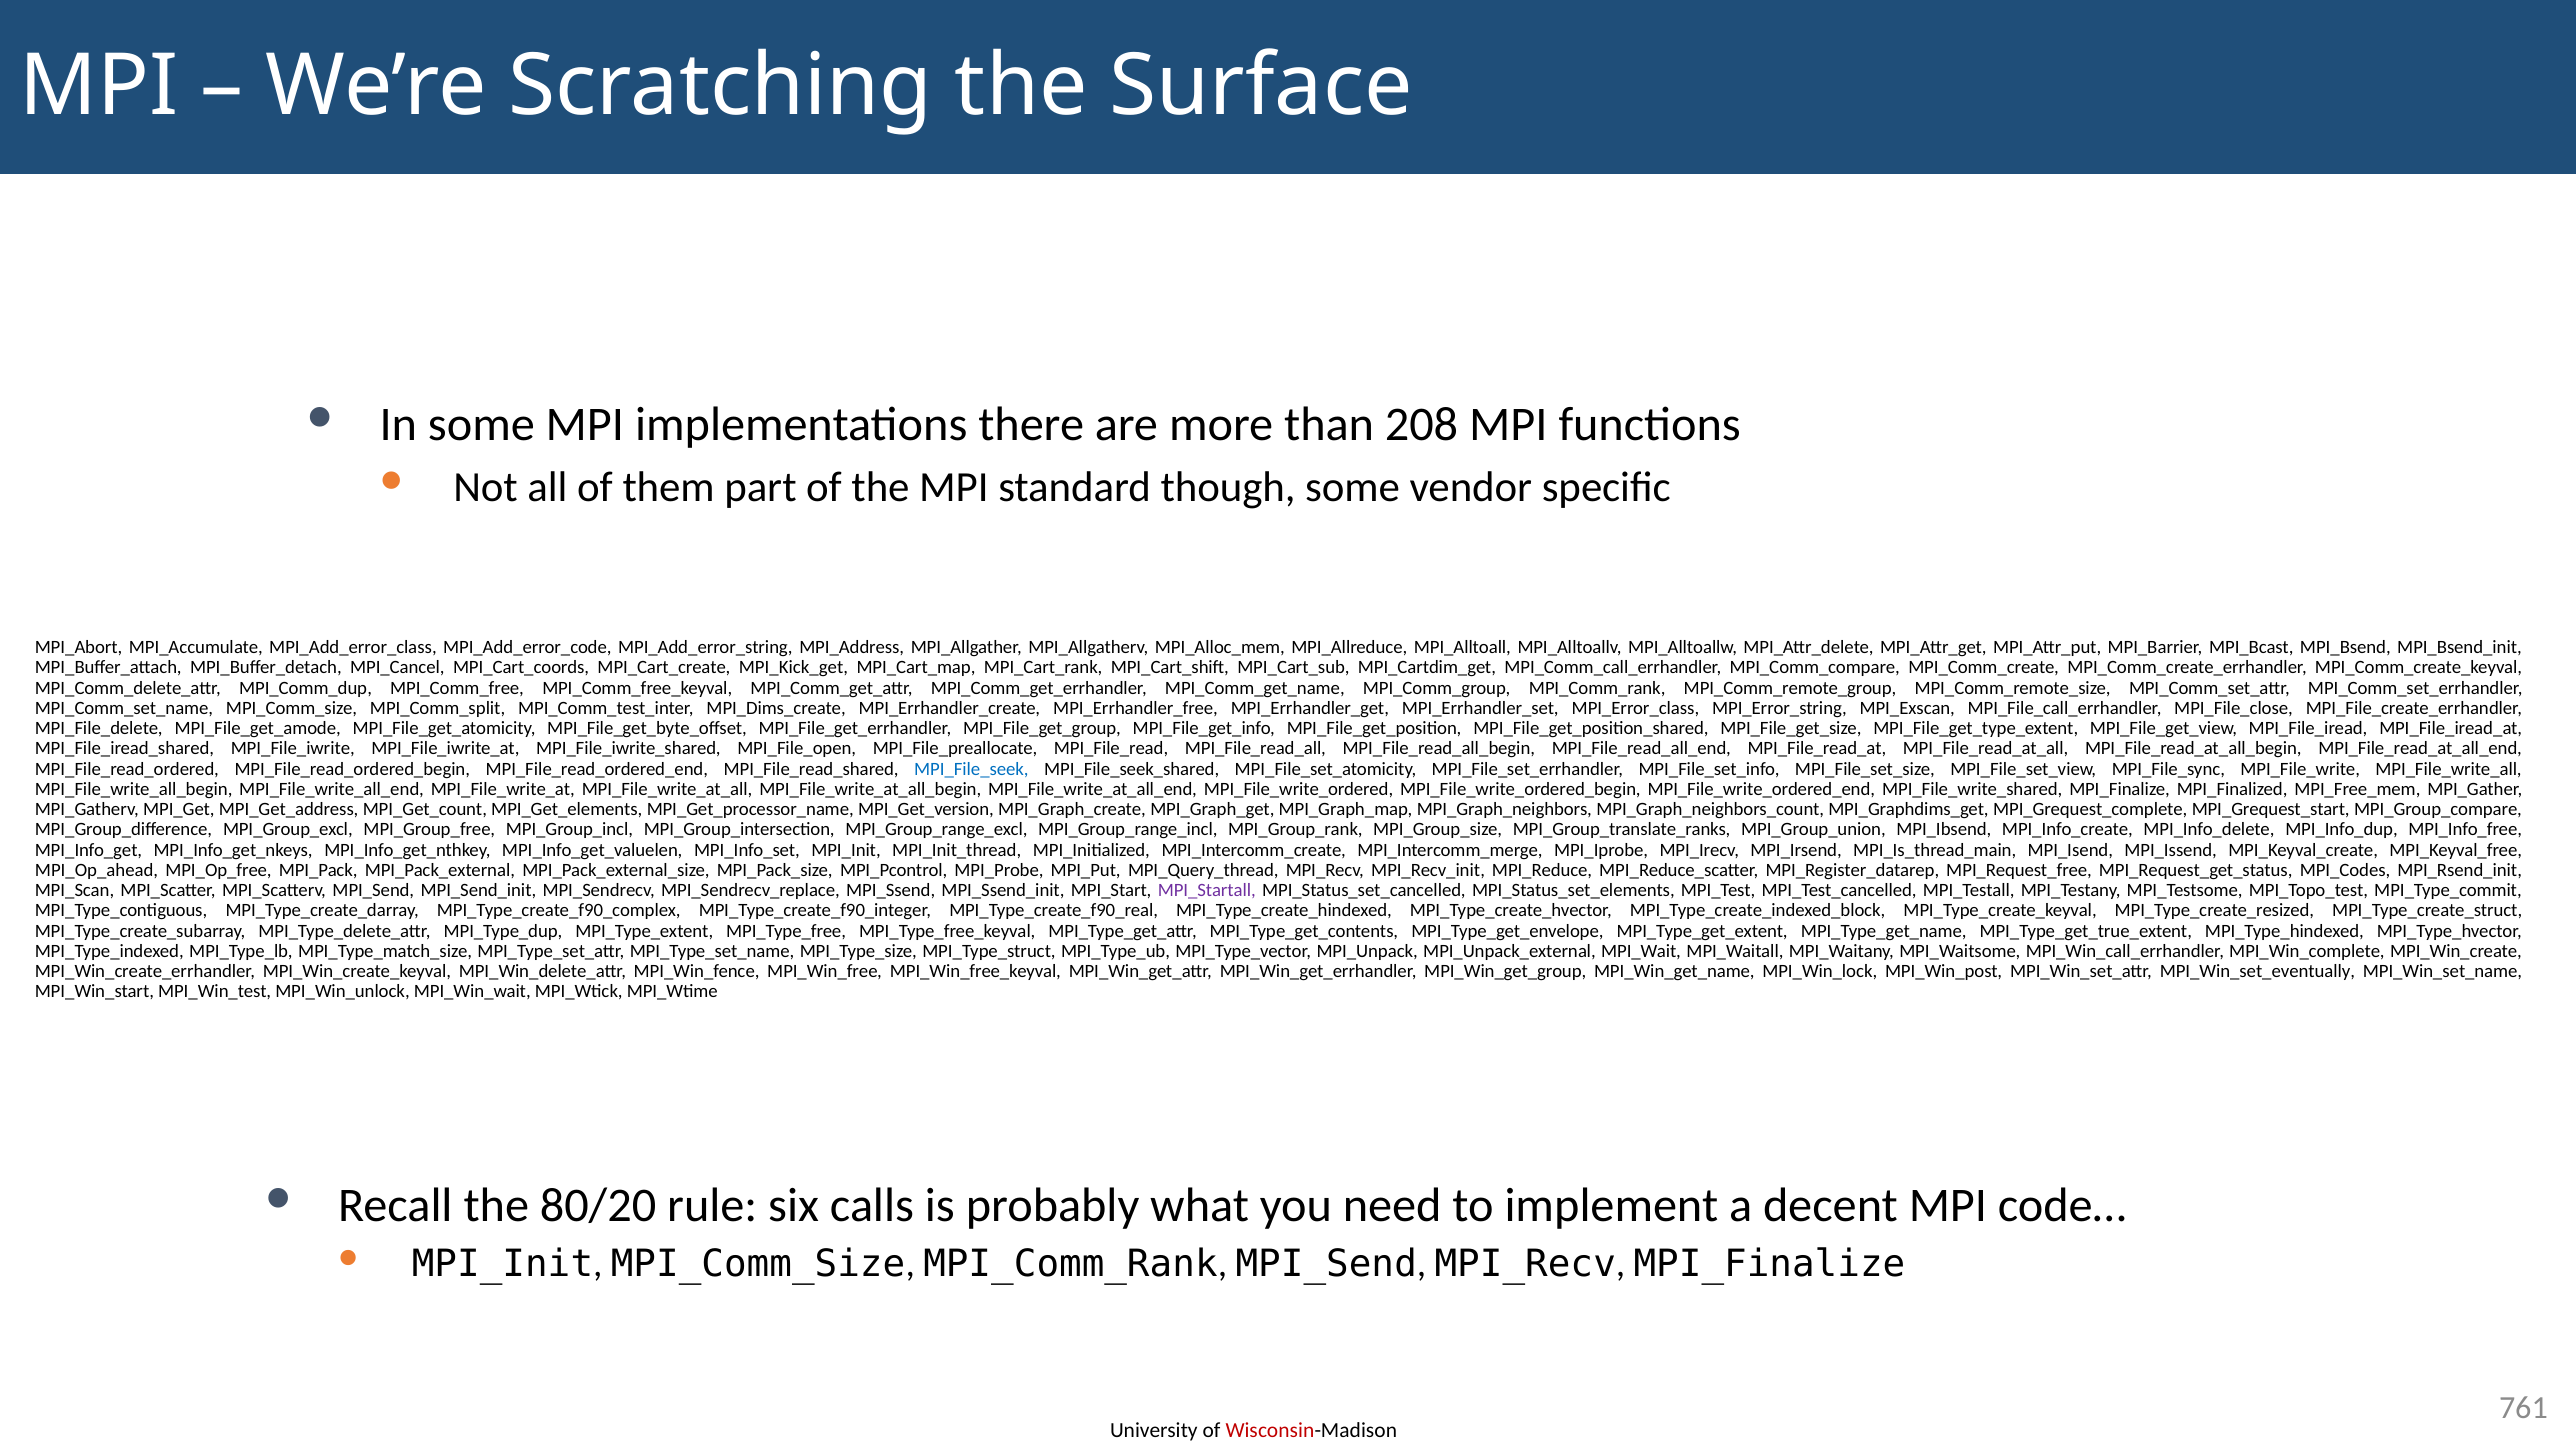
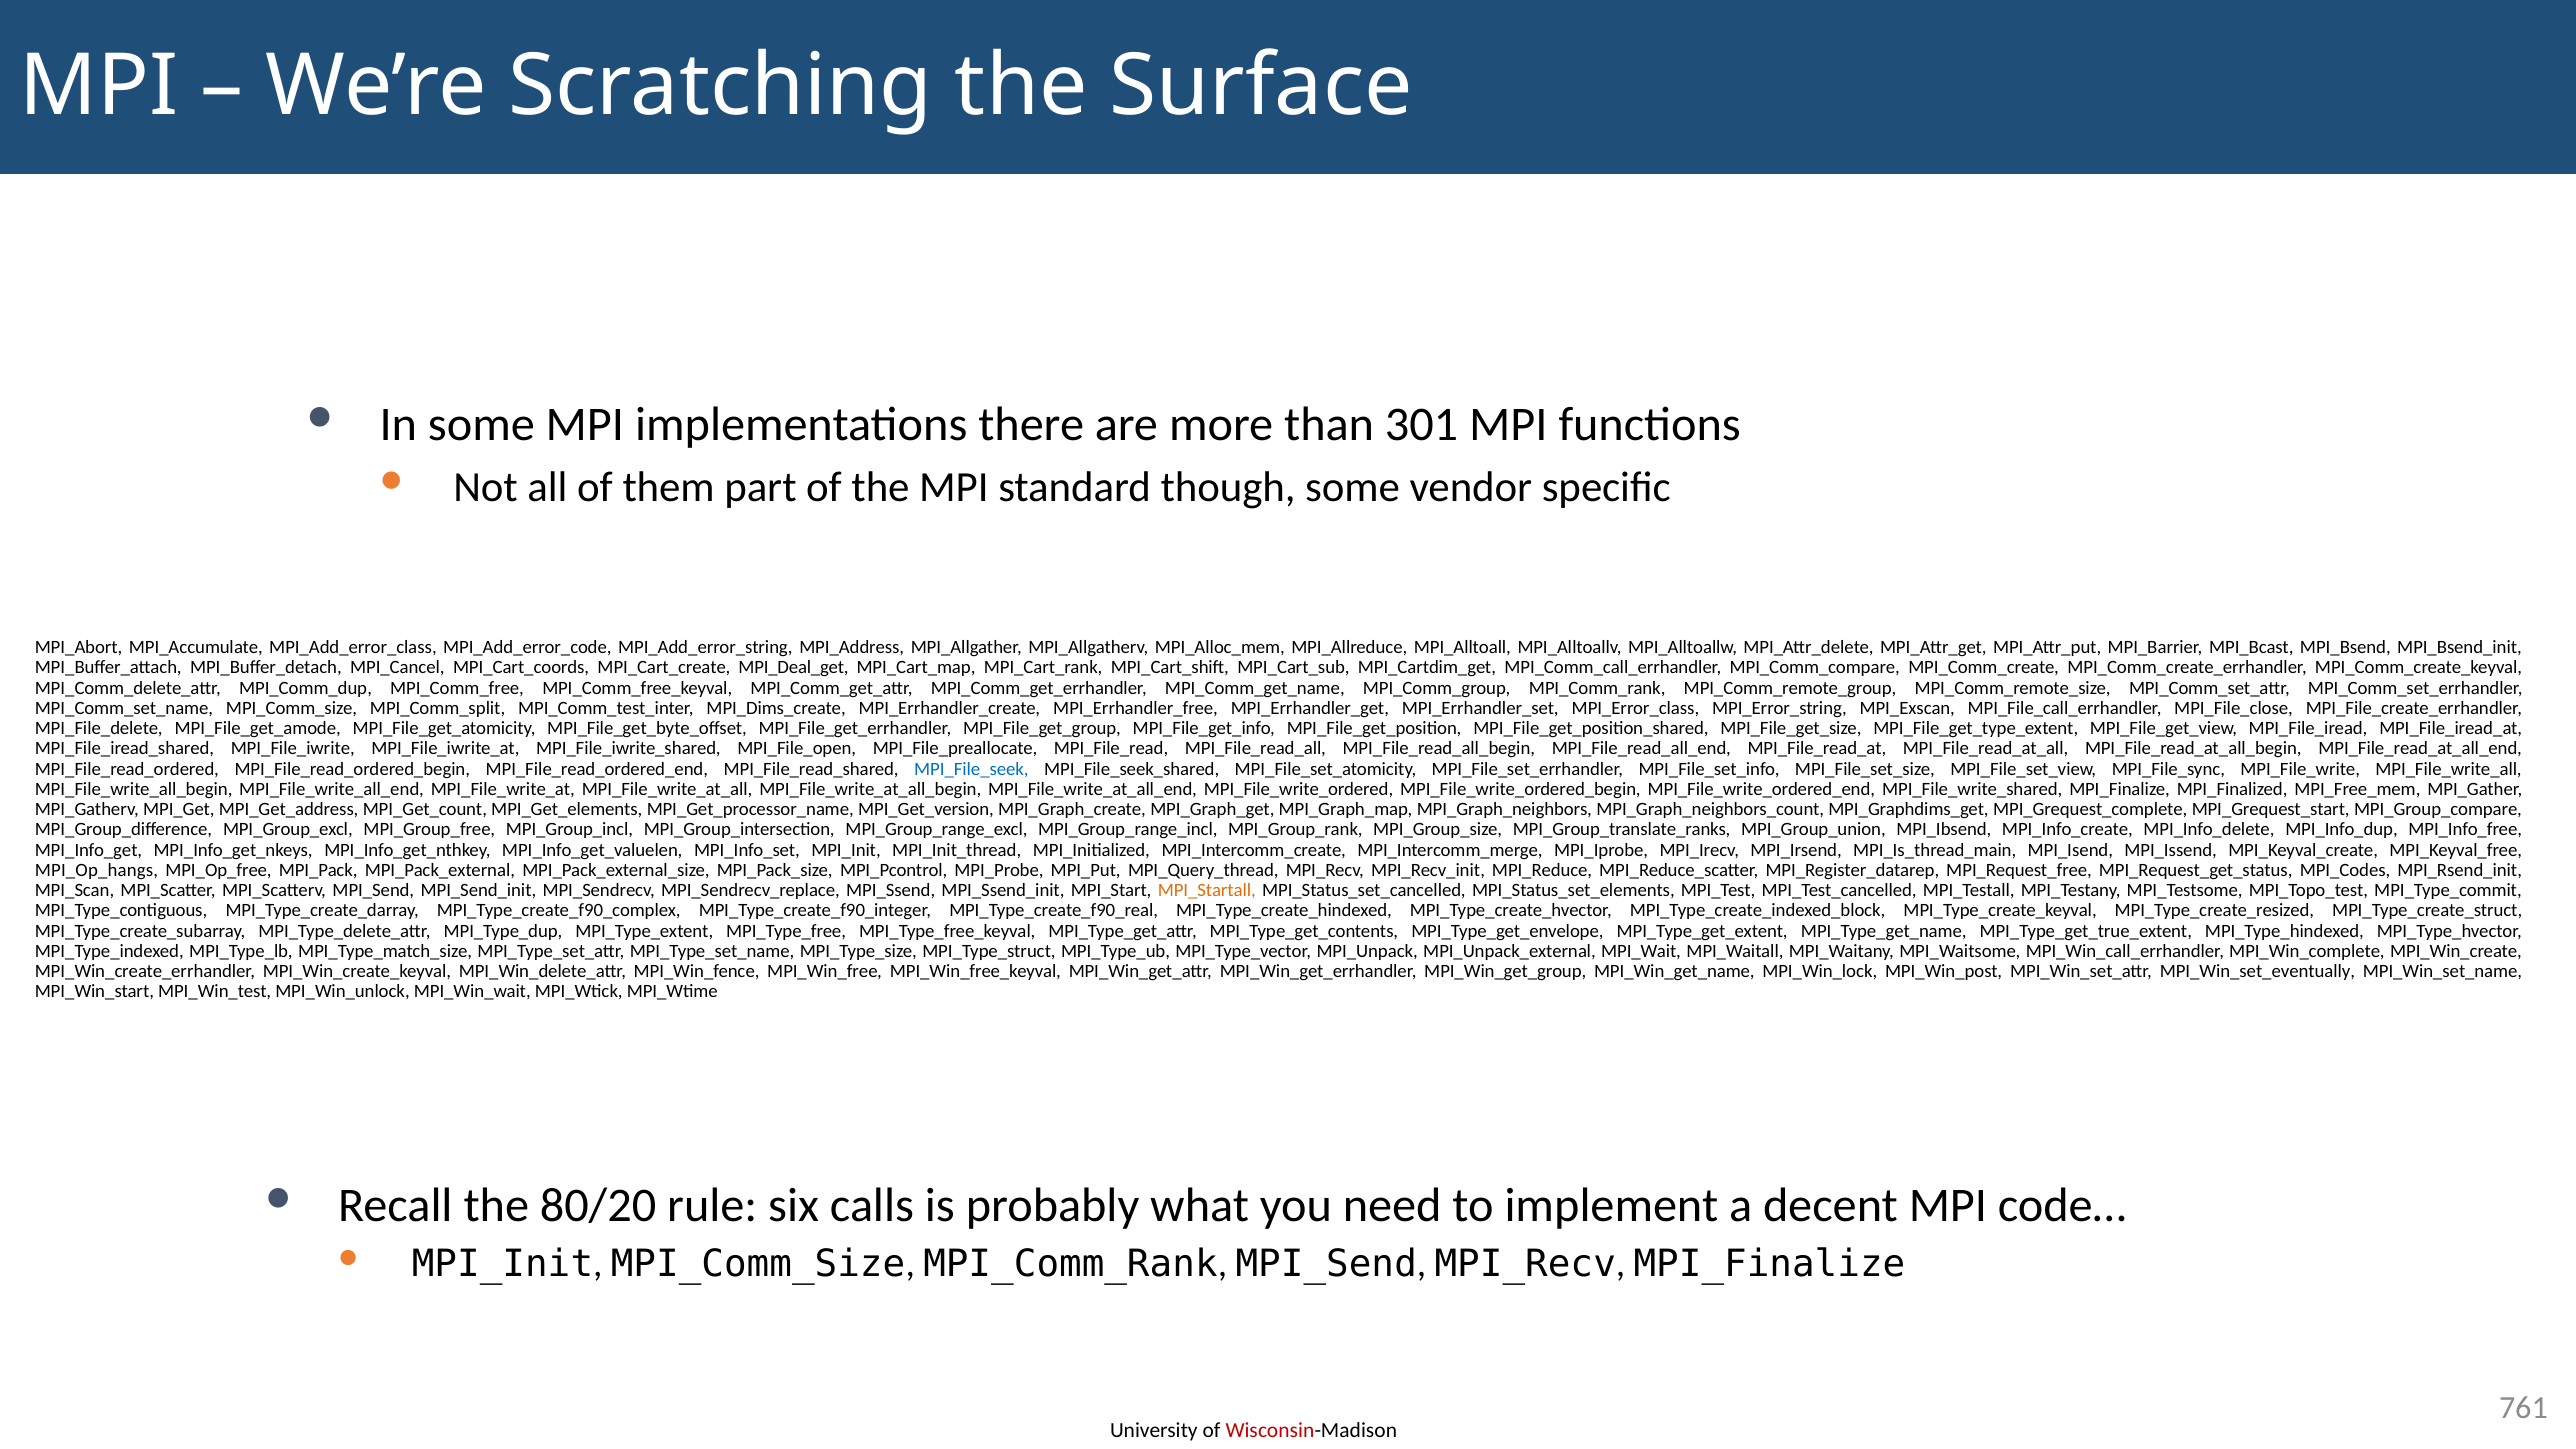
208: 208 -> 301 (1421, 425)
MPI_Kick_get: MPI_Kick_get -> MPI_Deal_get (794, 668)
MPI_Op_ahead: MPI_Op_ahead -> MPI_Op_hangs (96, 870)
MPI_Startall colour: purple -> orange (1207, 890)
